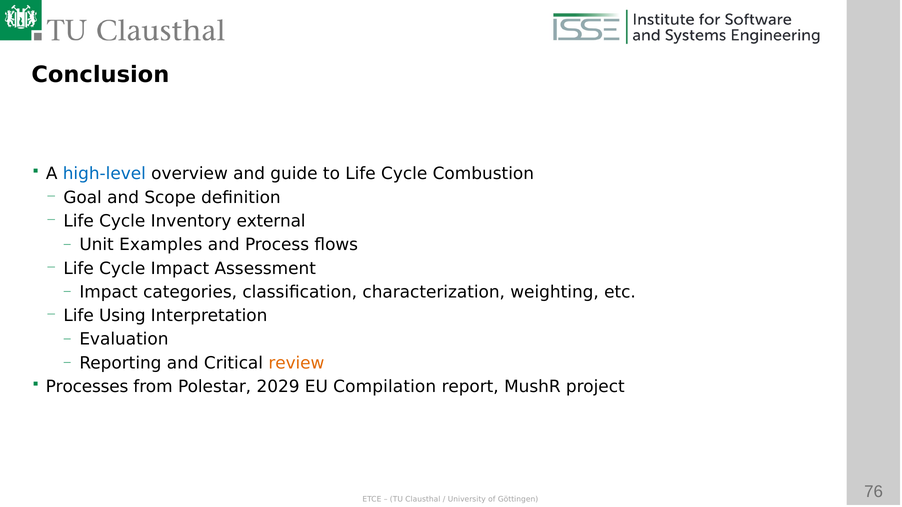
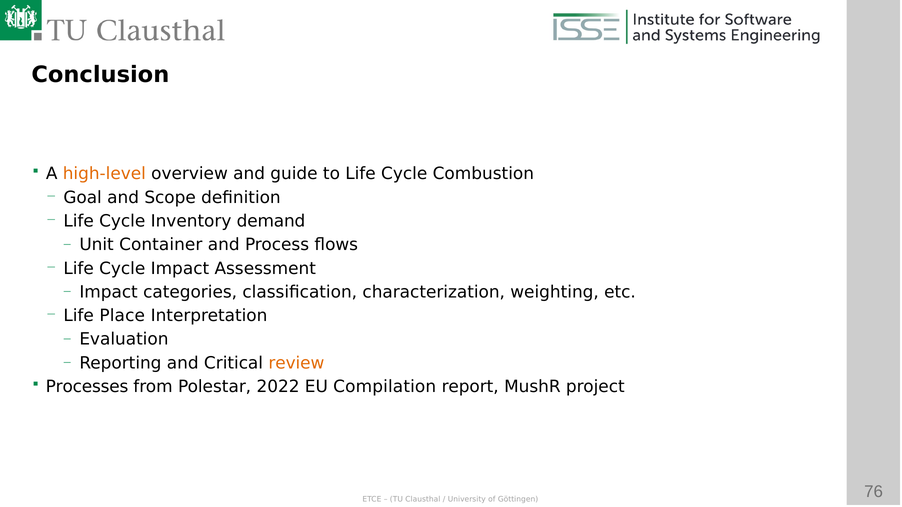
high-level colour: blue -> orange (104, 174)
external: external -> demand (271, 221)
Examples: Examples -> Container (161, 245)
Using: Using -> Place (122, 316)
2029: 2029 -> 2022 (278, 387)
